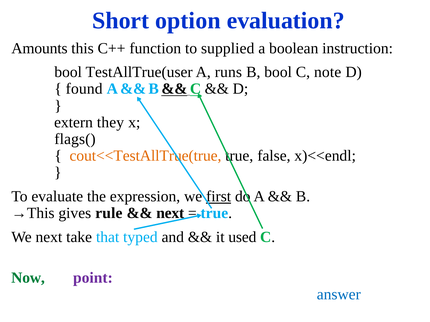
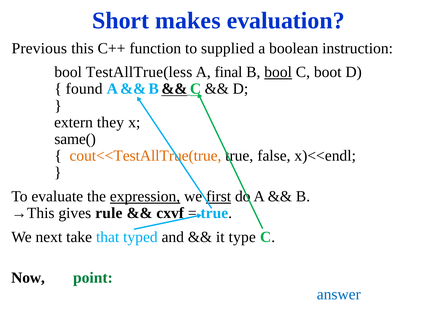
option: option -> makes (188, 21)
Amounts: Amounts -> Previous (39, 48)
TestAllTrue(user: TestAllTrue(user -> TestAllTrue(less (139, 72)
A runs: runs -> final (229, 72)
bool underline: none -> present (278, 72)
note: note -> boot (328, 72)
flags(: flags( -> same( (75, 139)
expression underline: none -> present (145, 197)
next: next -> cxvf (170, 213)
used: used -> type (242, 237)
Now colour: green -> black (28, 278)
point colour: purple -> green (93, 278)
